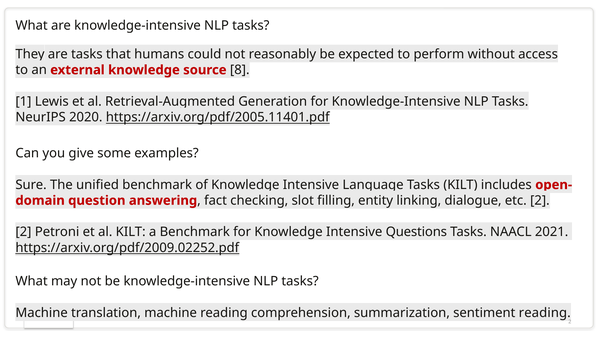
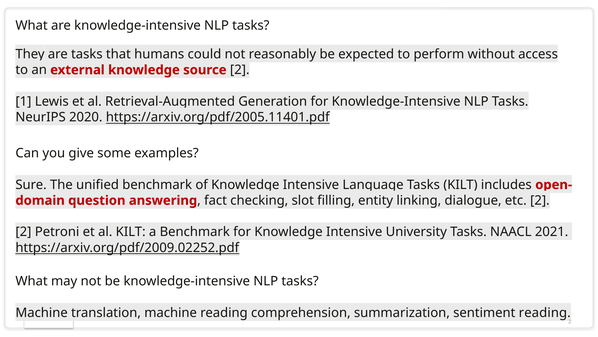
8: 8 -> 2 (240, 70)
Questions: Questions -> University (416, 232)
